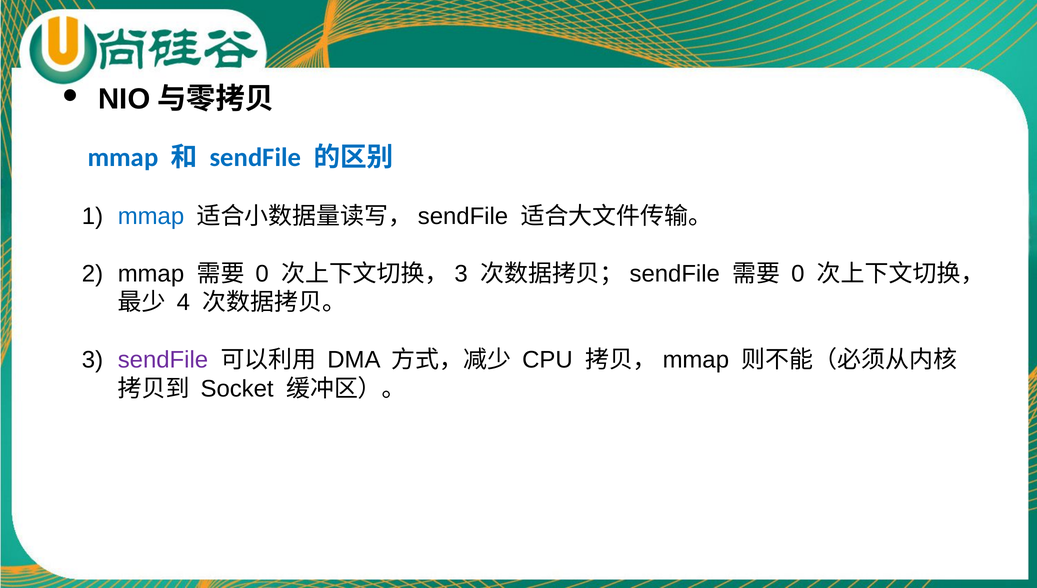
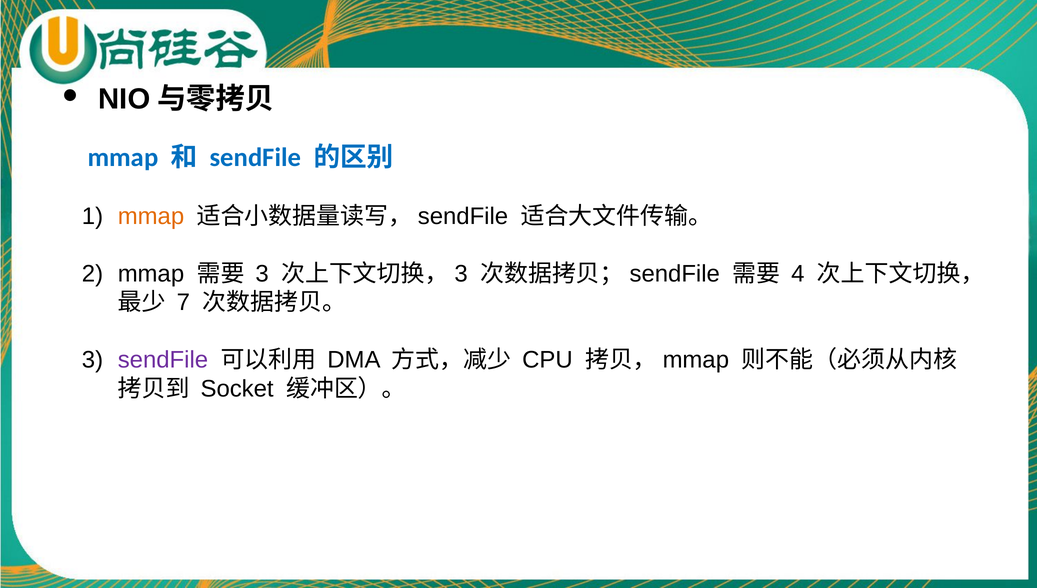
mmap colour: blue -> orange (151, 216)
0: 0 -> 3 (262, 274)
0: 0 -> 4 (798, 274)
4: 4 -> 7 (183, 303)
